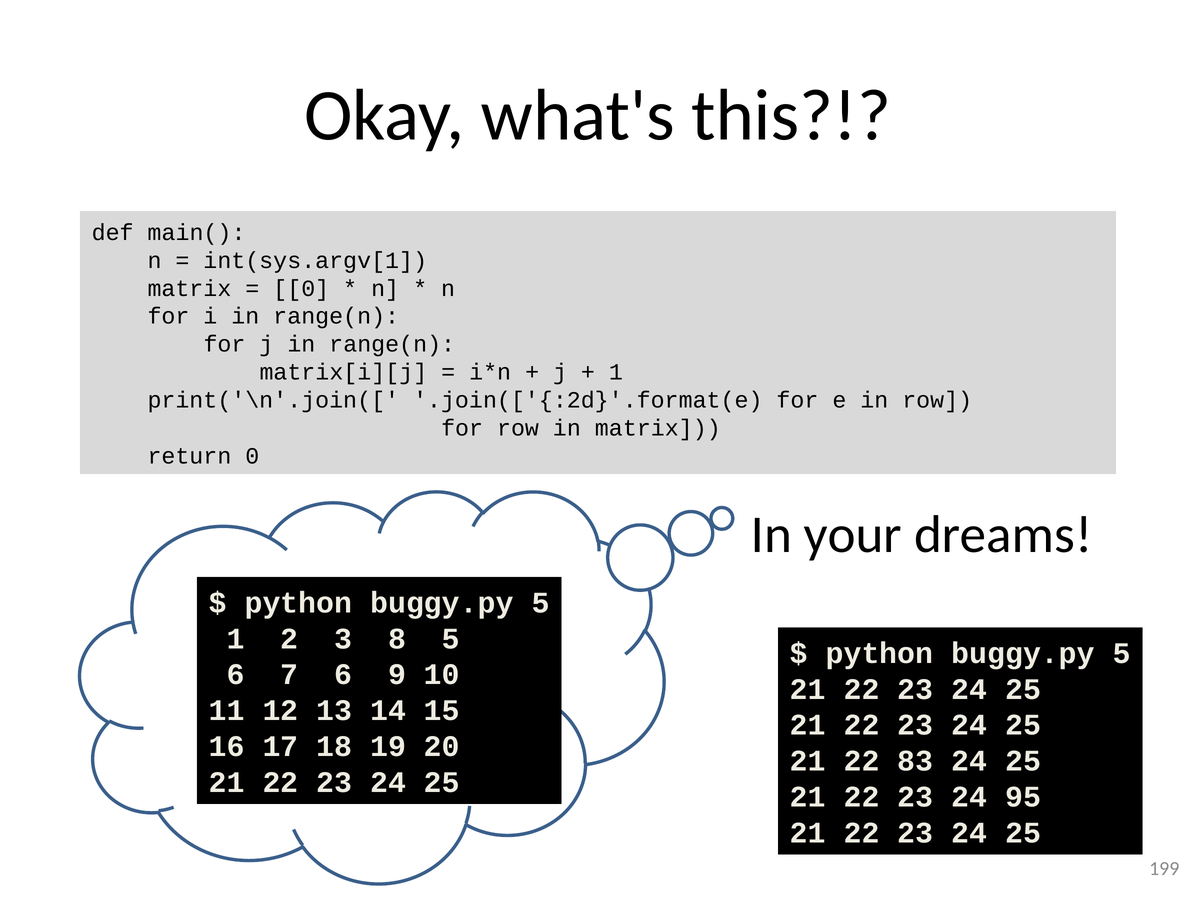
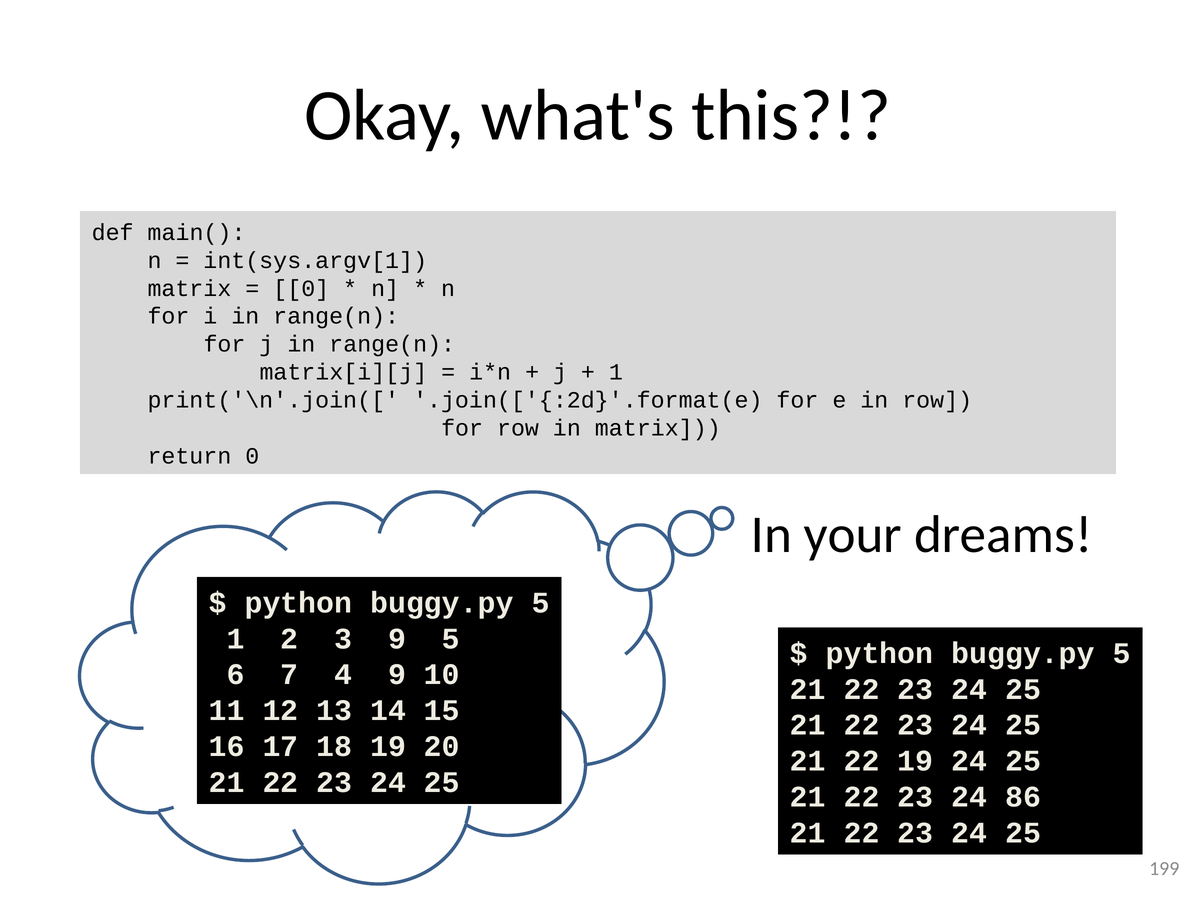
3 8: 8 -> 9 (397, 639)
7 6: 6 -> 4 (343, 675)
22 83: 83 -> 19 (915, 761)
95: 95 -> 86 (1023, 797)
